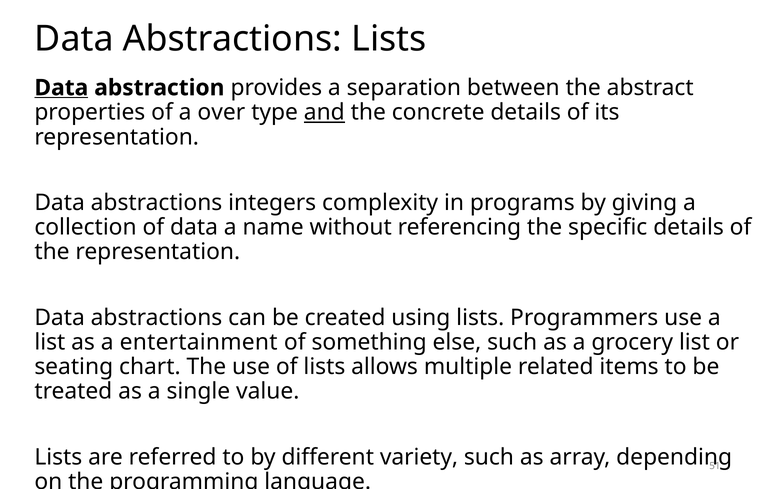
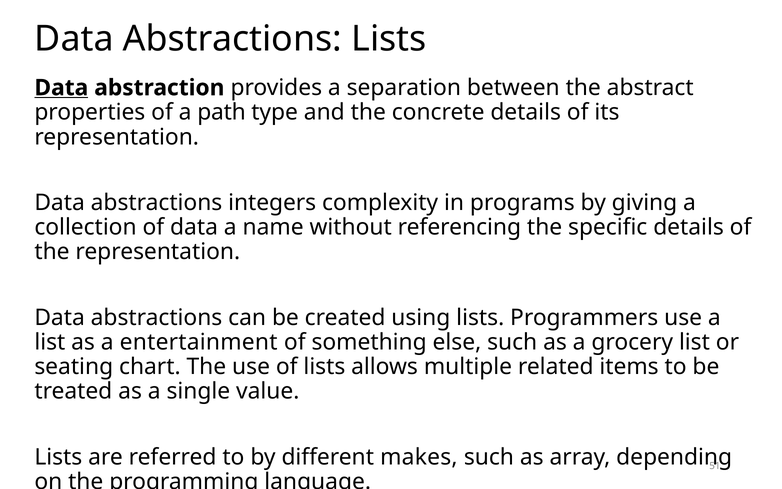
over: over -> path (222, 112)
and underline: present -> none (324, 112)
variety: variety -> makes (419, 457)
